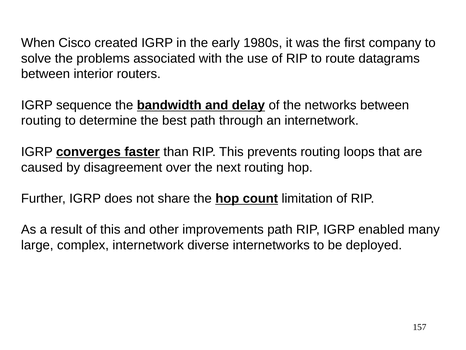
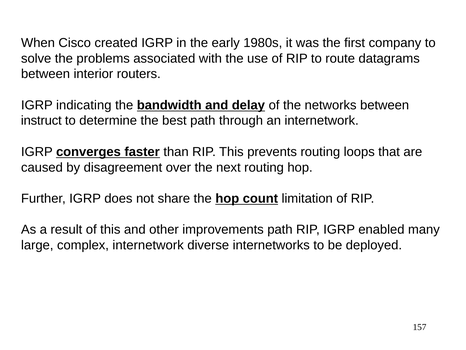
sequence: sequence -> indicating (84, 105)
routing: routing -> instruct (41, 121)
